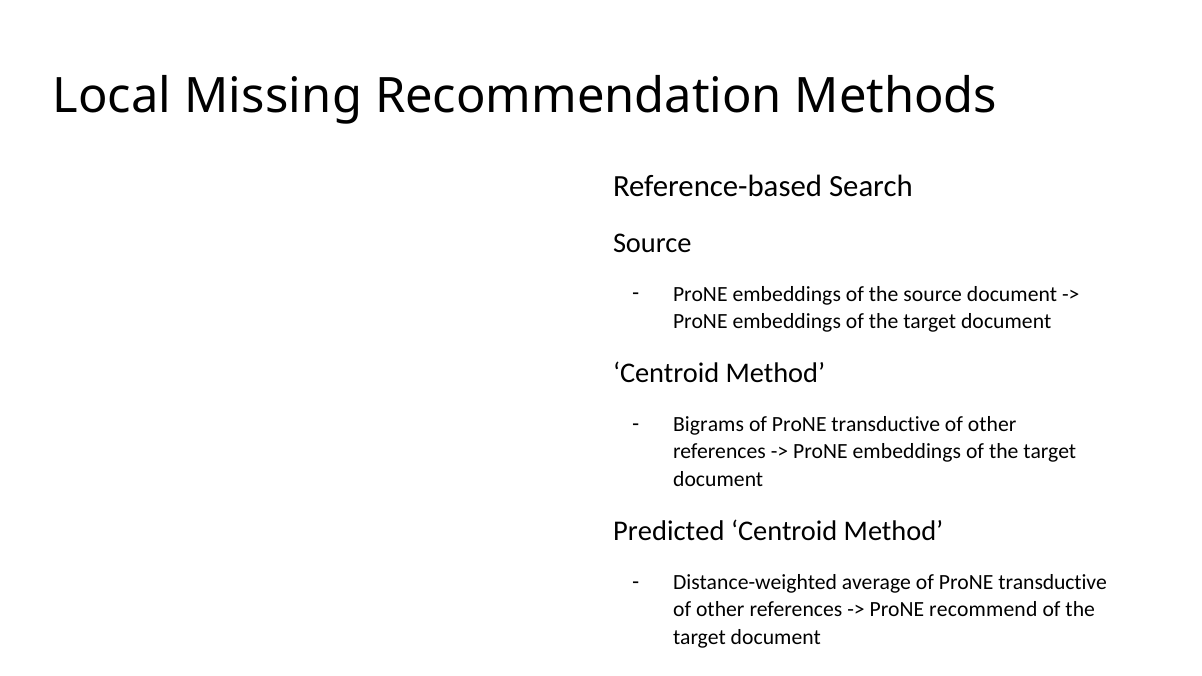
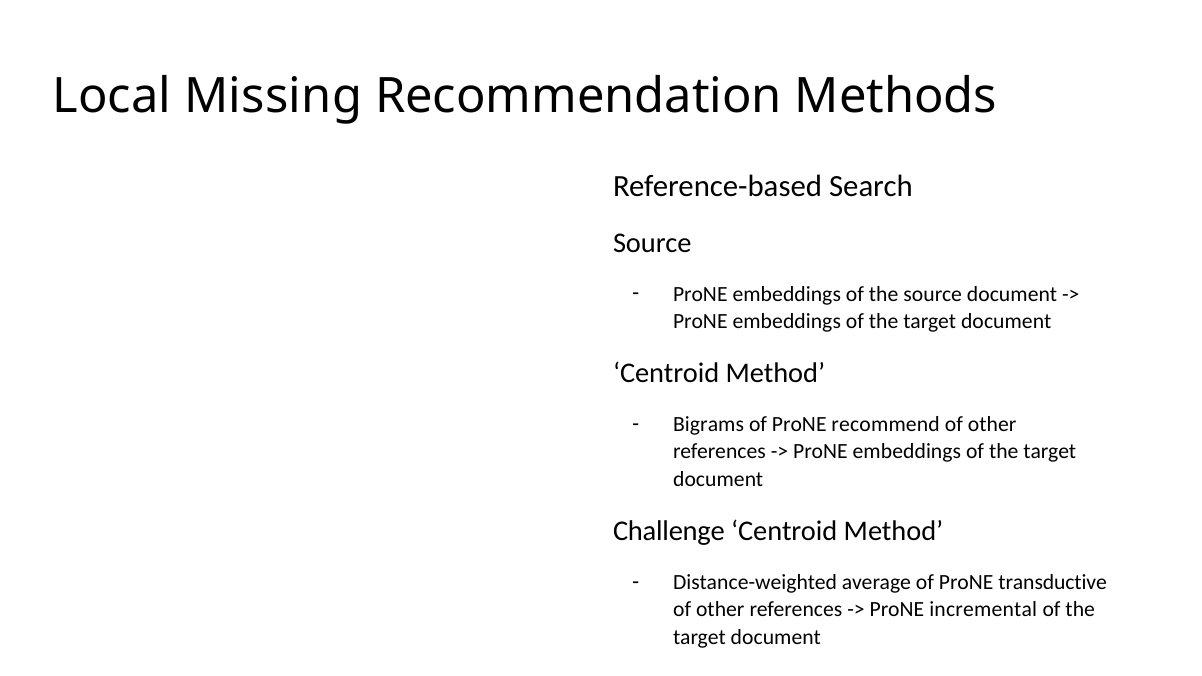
transductive: transductive -> recommend (886, 425)
Predicted: Predicted -> Challenge (669, 532)
recommend: recommend -> incremental (983, 610)
